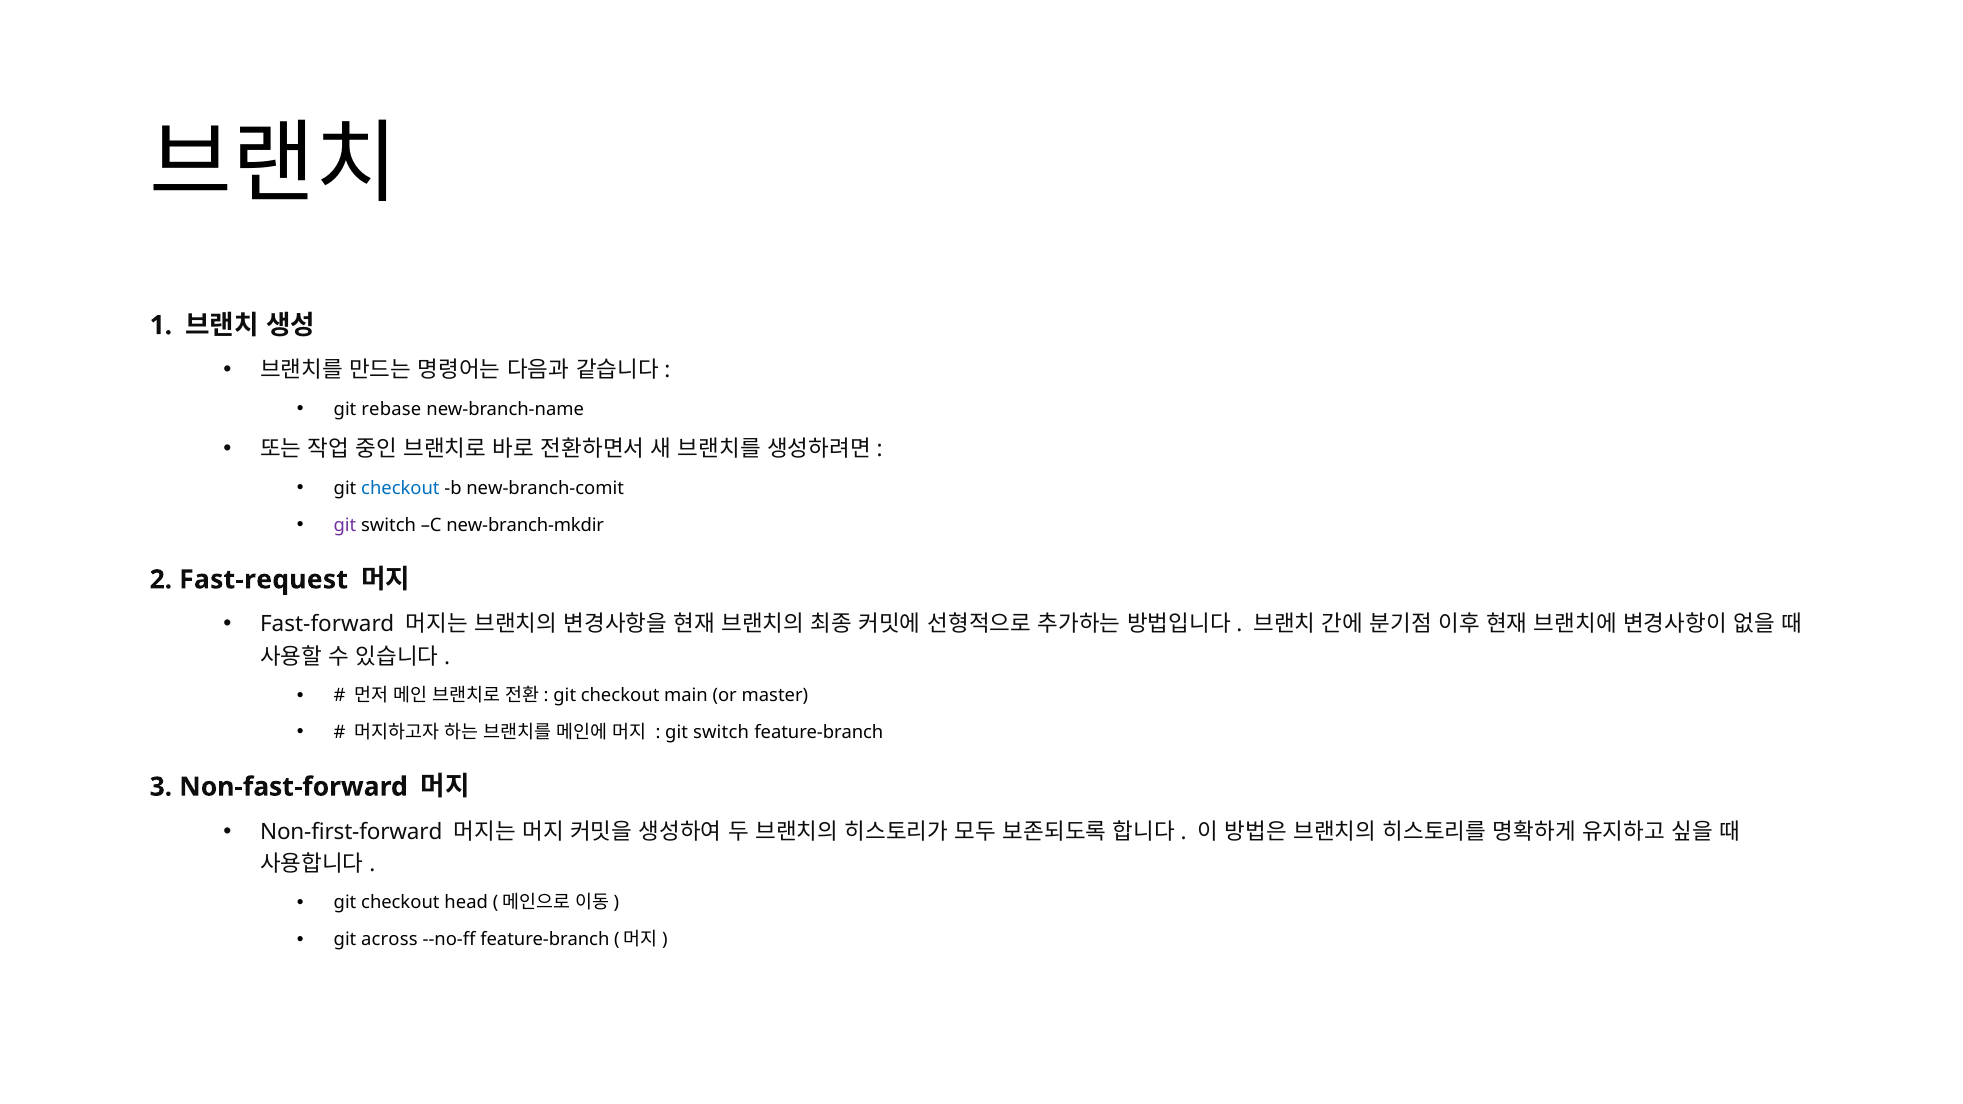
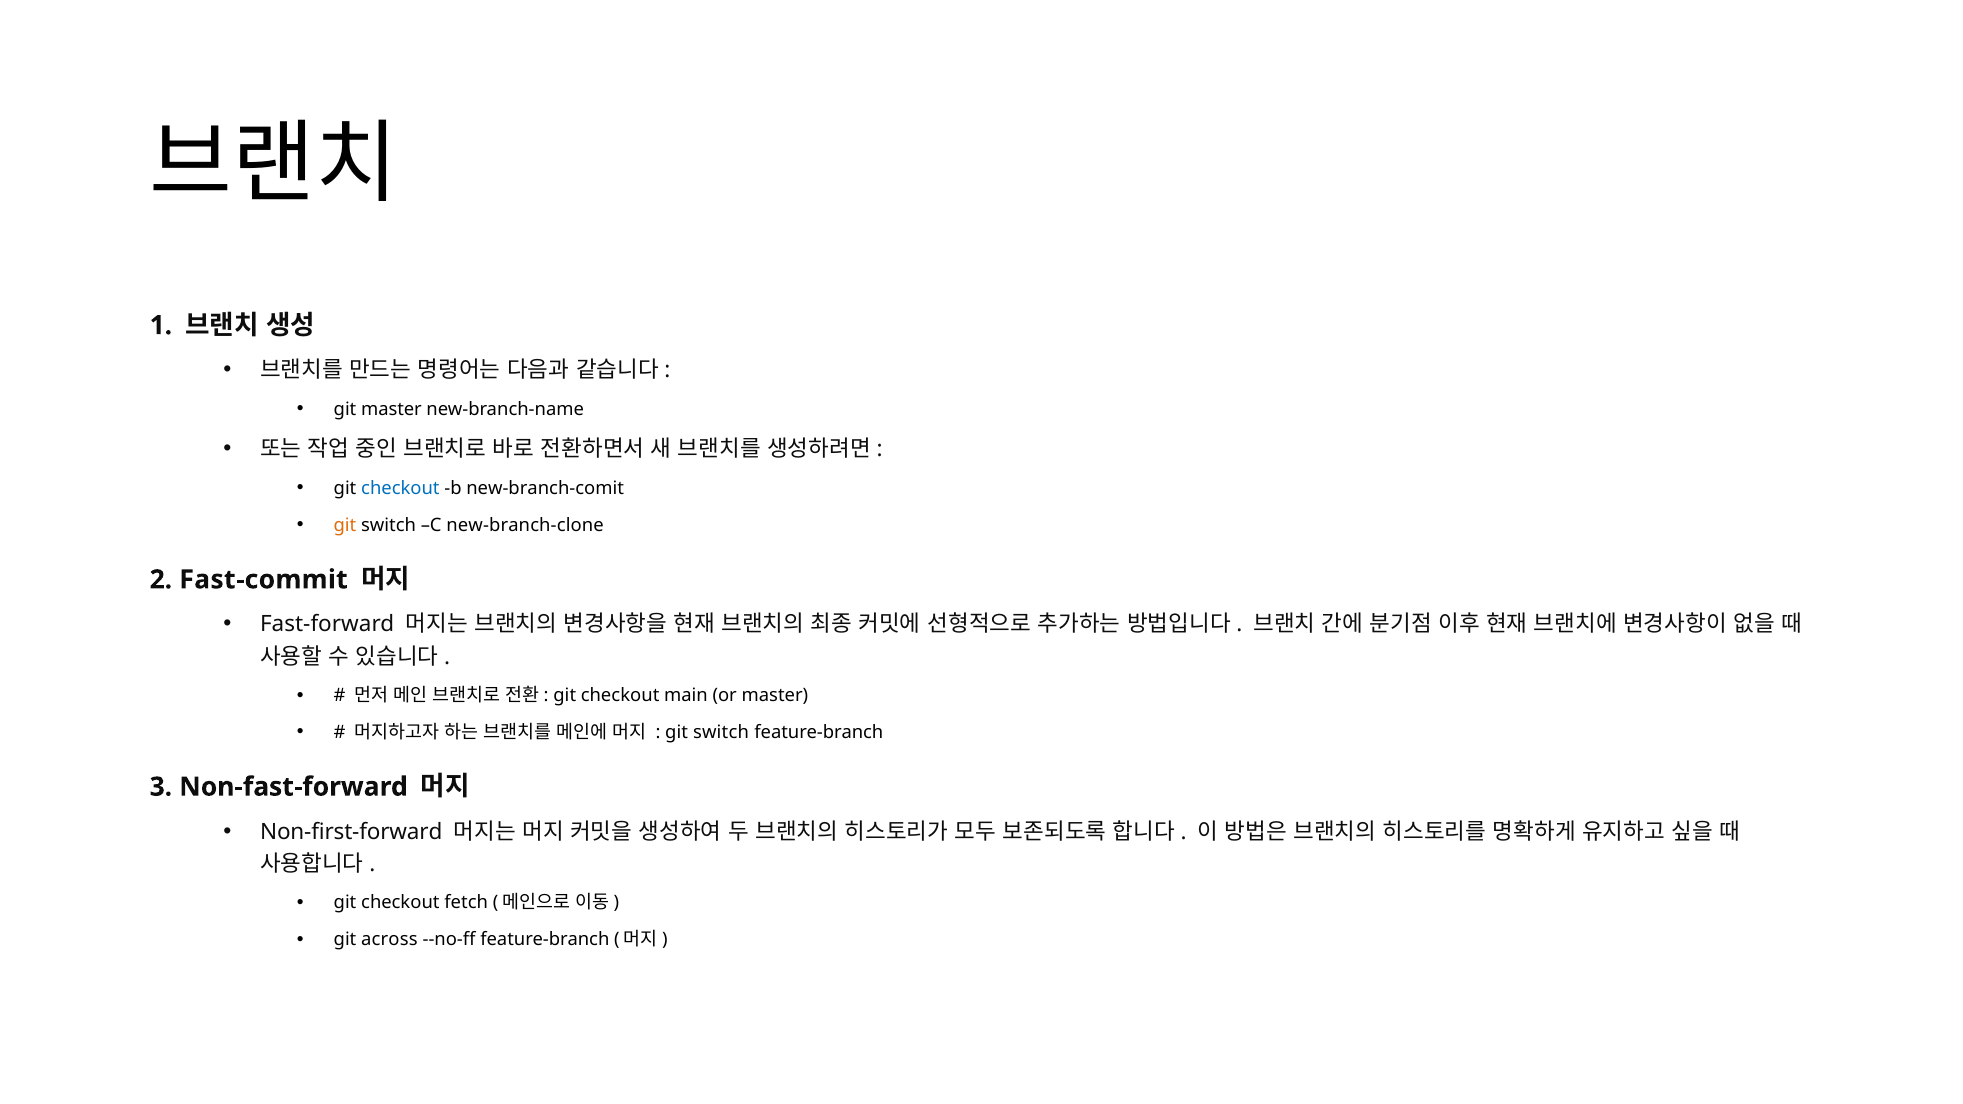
git rebase: rebase -> master (391, 409)
git colour: purple -> orange (345, 525)
new-branch-mkdir: new-branch-mkdir -> new-branch-clone (525, 525)
Fast-request: Fast-request -> Fast-commit (263, 580)
head: head -> fetch (466, 903)
